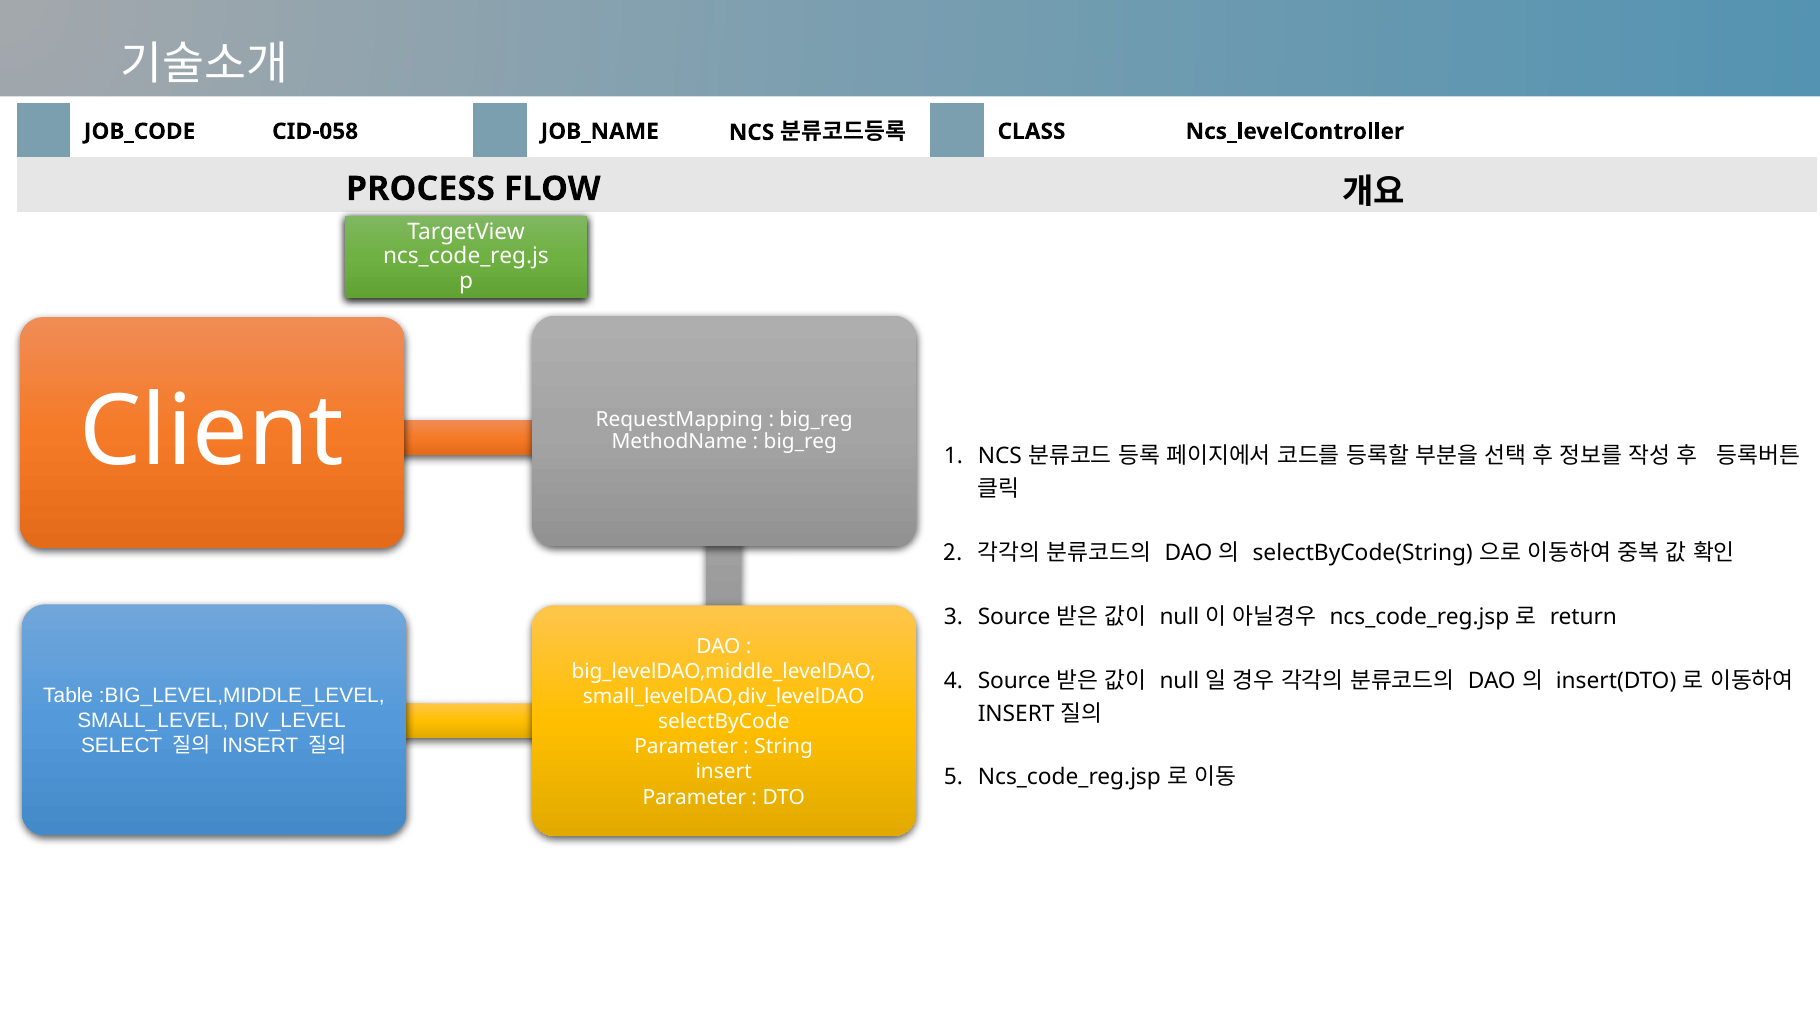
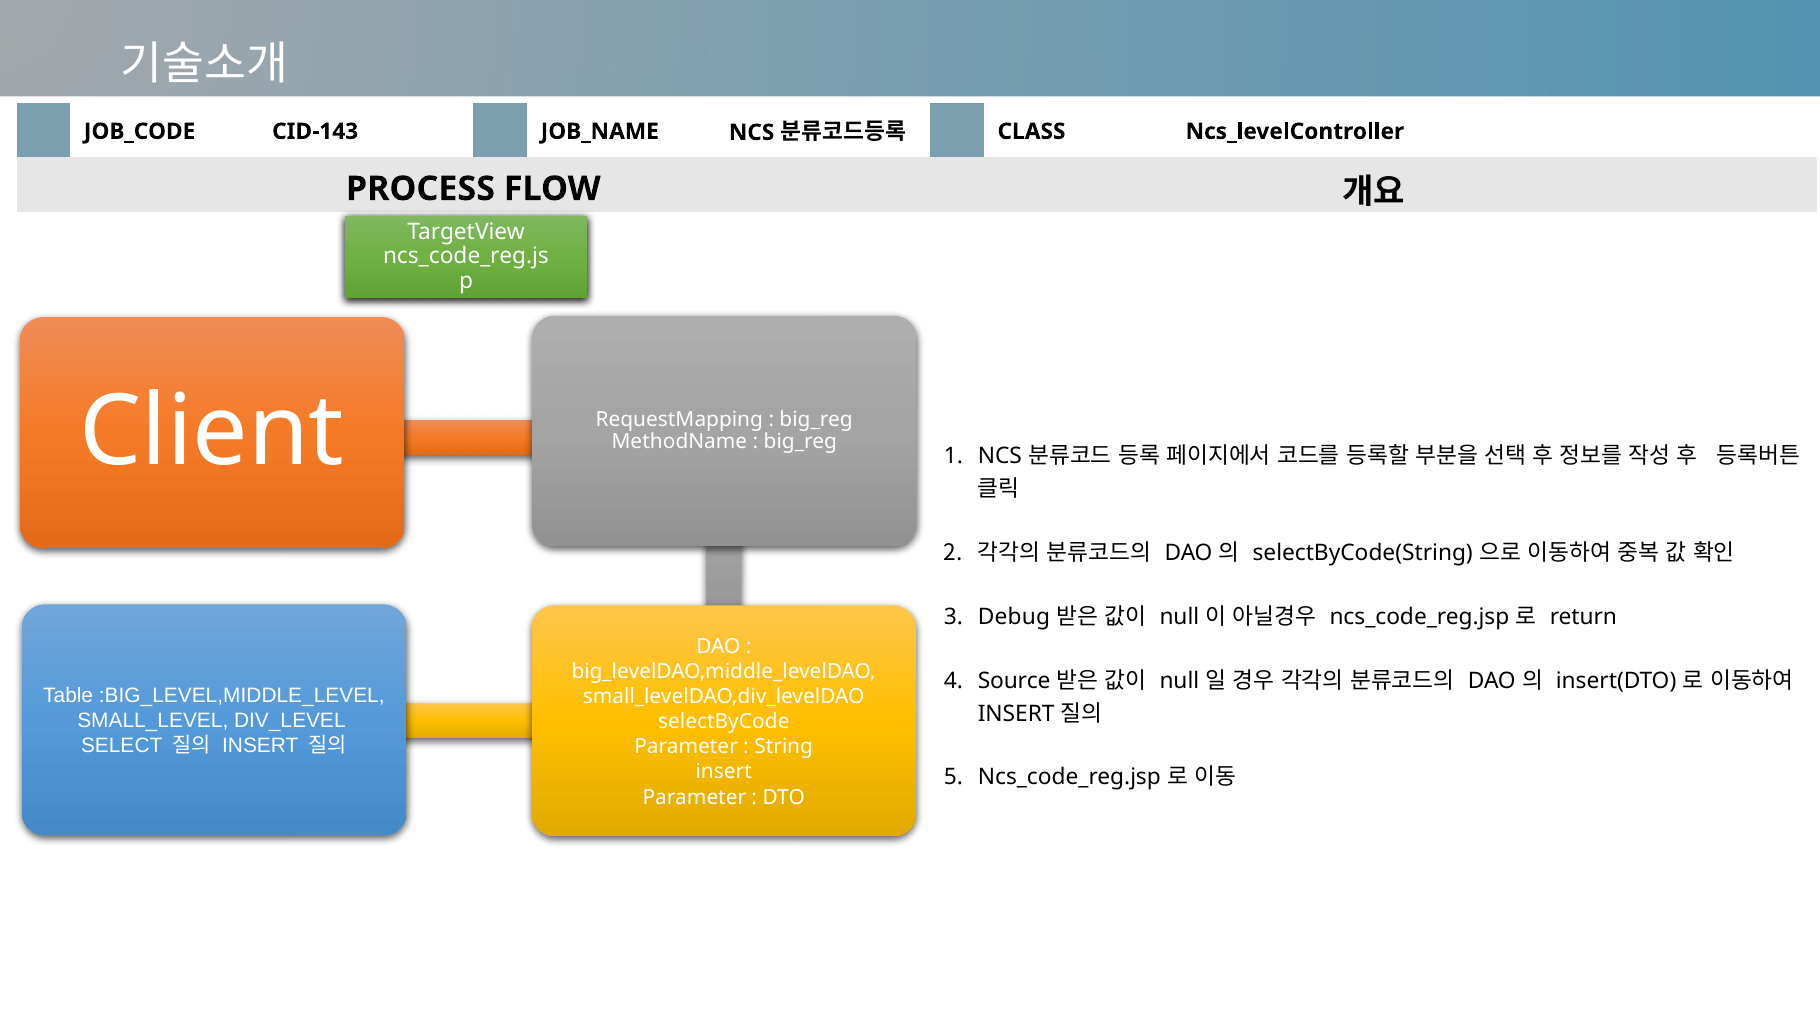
CID-058: CID-058 -> CID-143 (315, 132)
Source: Source -> Debug (1014, 617)
